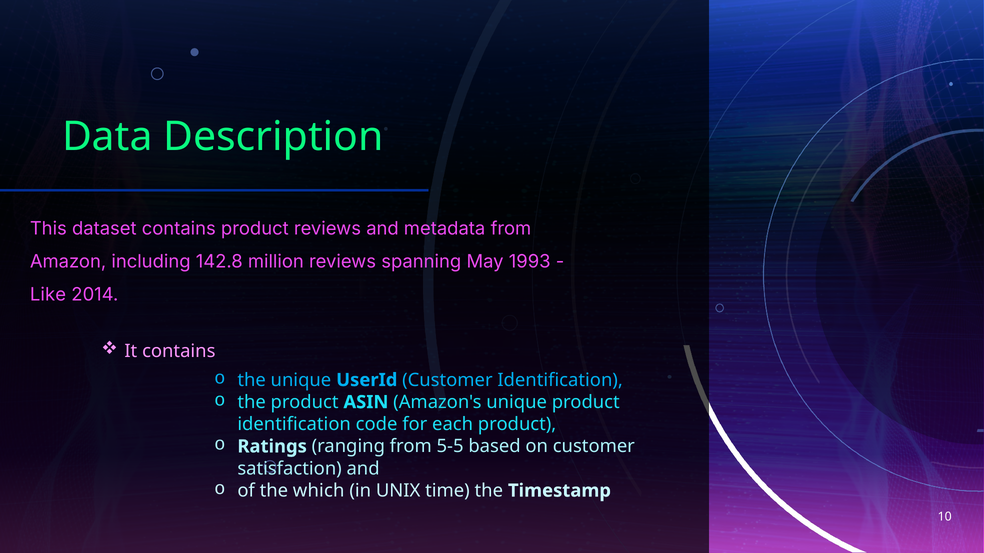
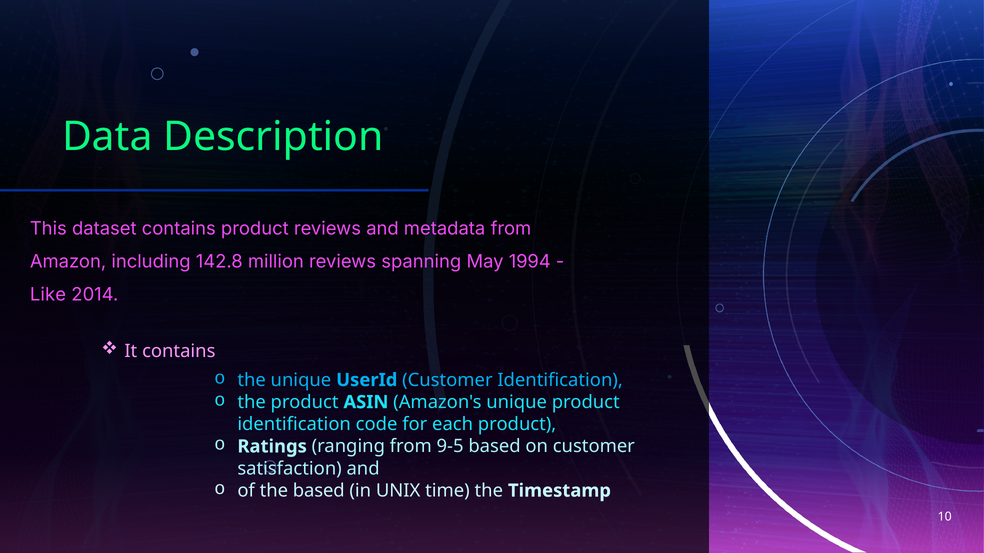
1993: 1993 -> 1994 (530, 262)
5-5: 5-5 -> 9-5 (450, 447)
the which: which -> based (319, 491)
